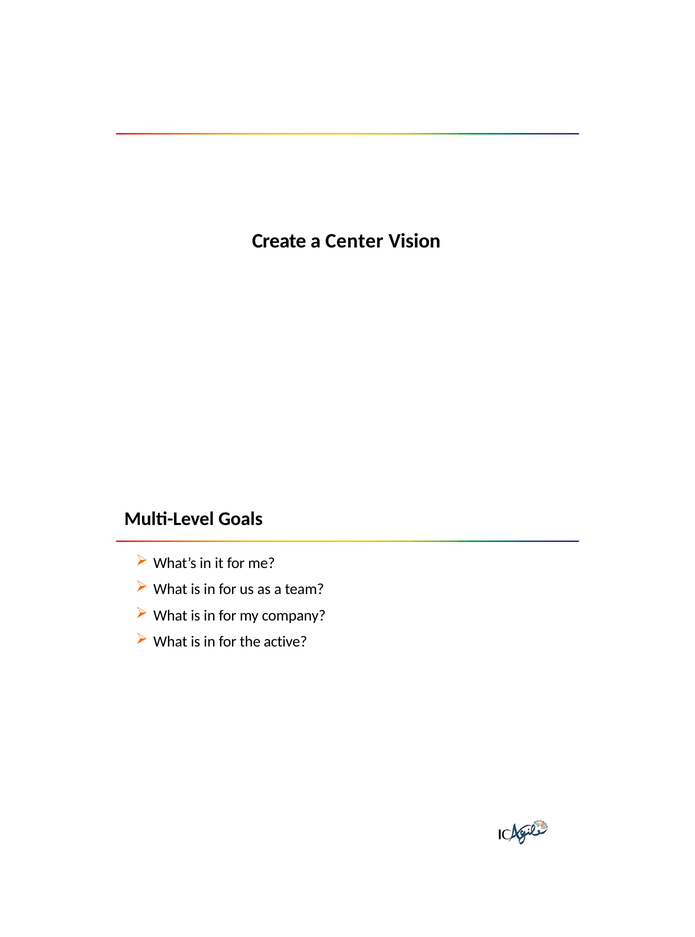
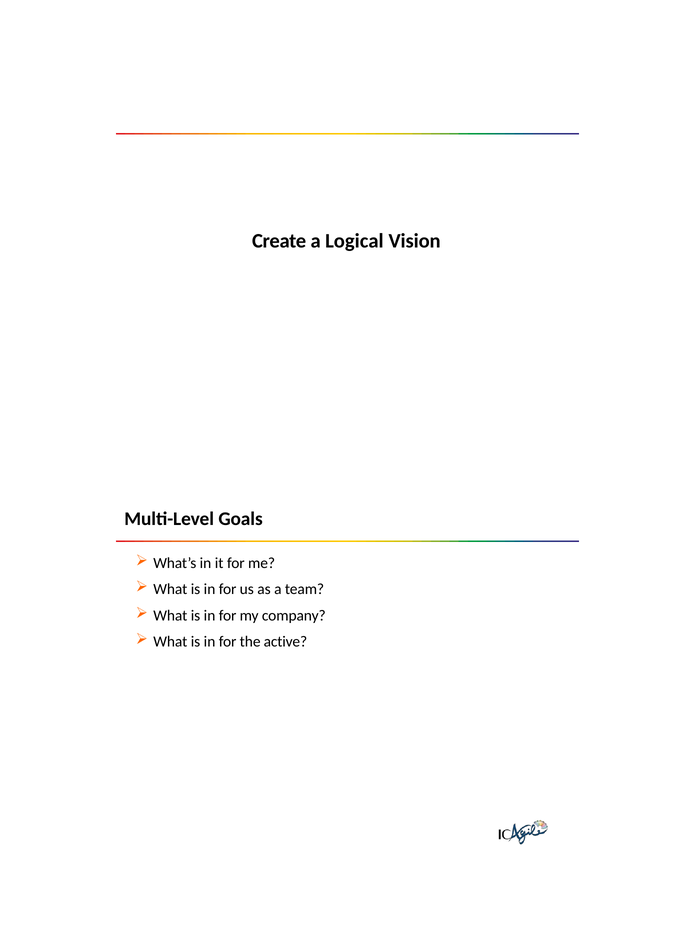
Center: Center -> Logical (354, 241)
